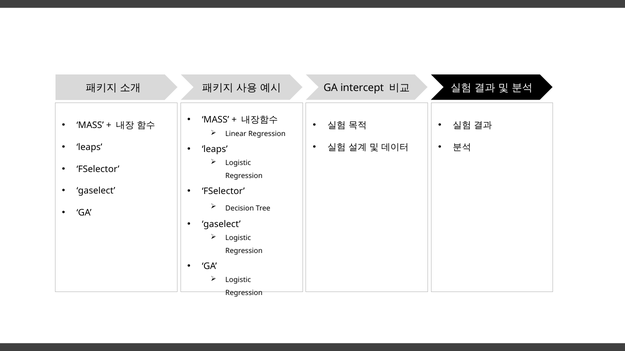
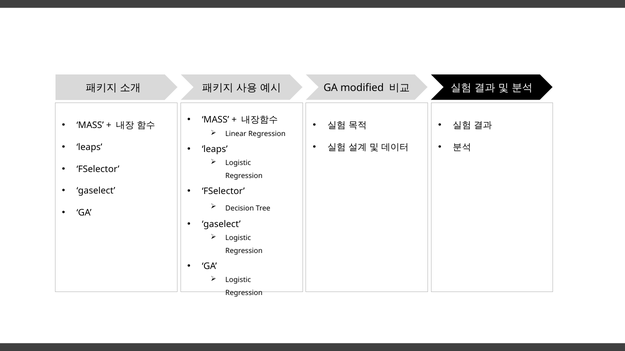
intercept: intercept -> modified (362, 88)
